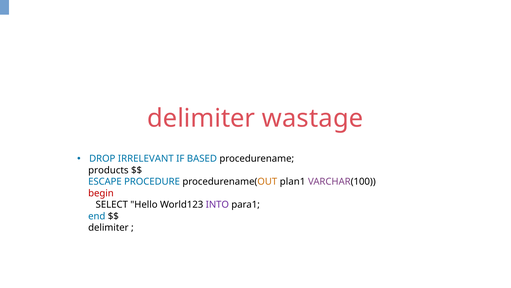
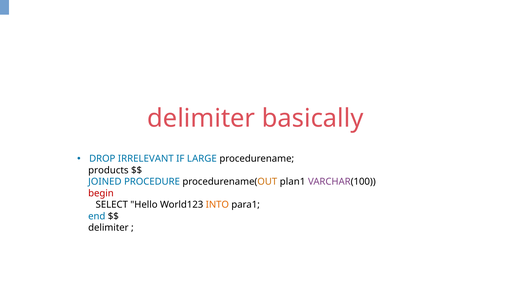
wastage: wastage -> basically (313, 118)
BASED: BASED -> LARGE (202, 158)
ESCAPE: ESCAPE -> JOINED (105, 181)
INTO colour: purple -> orange (217, 204)
